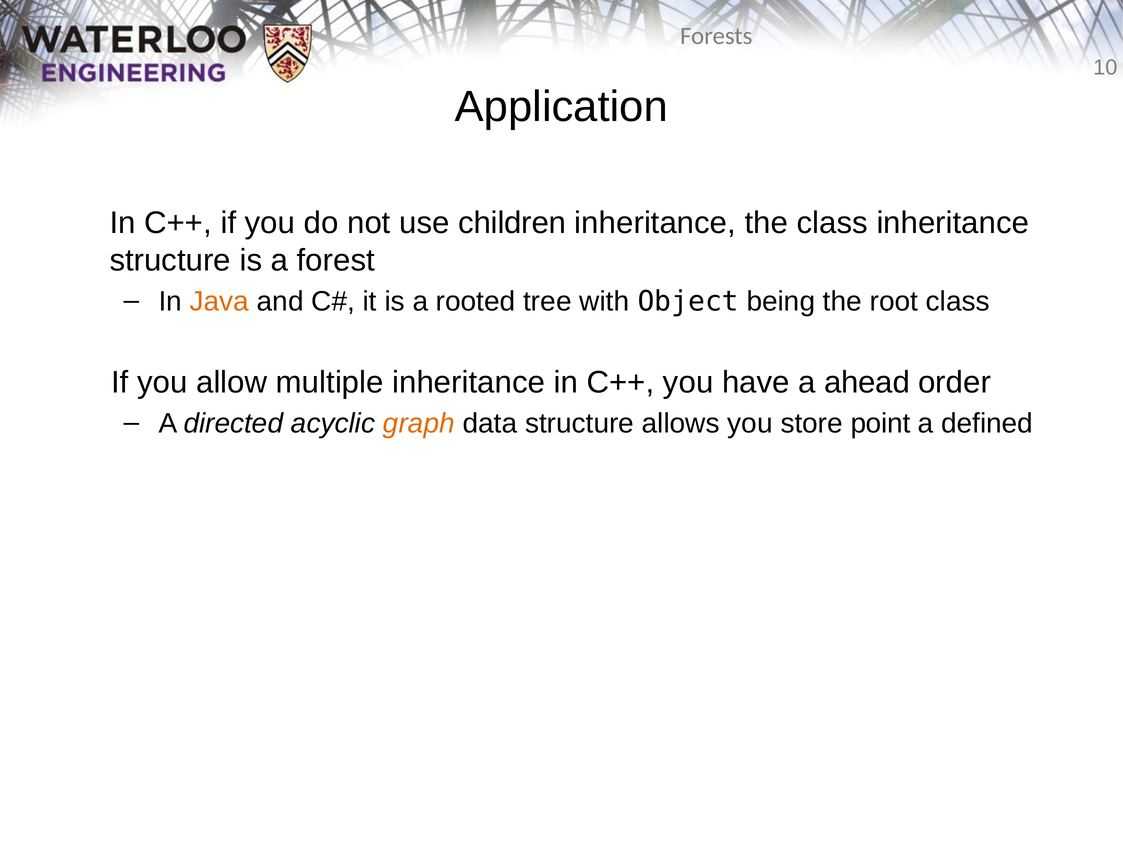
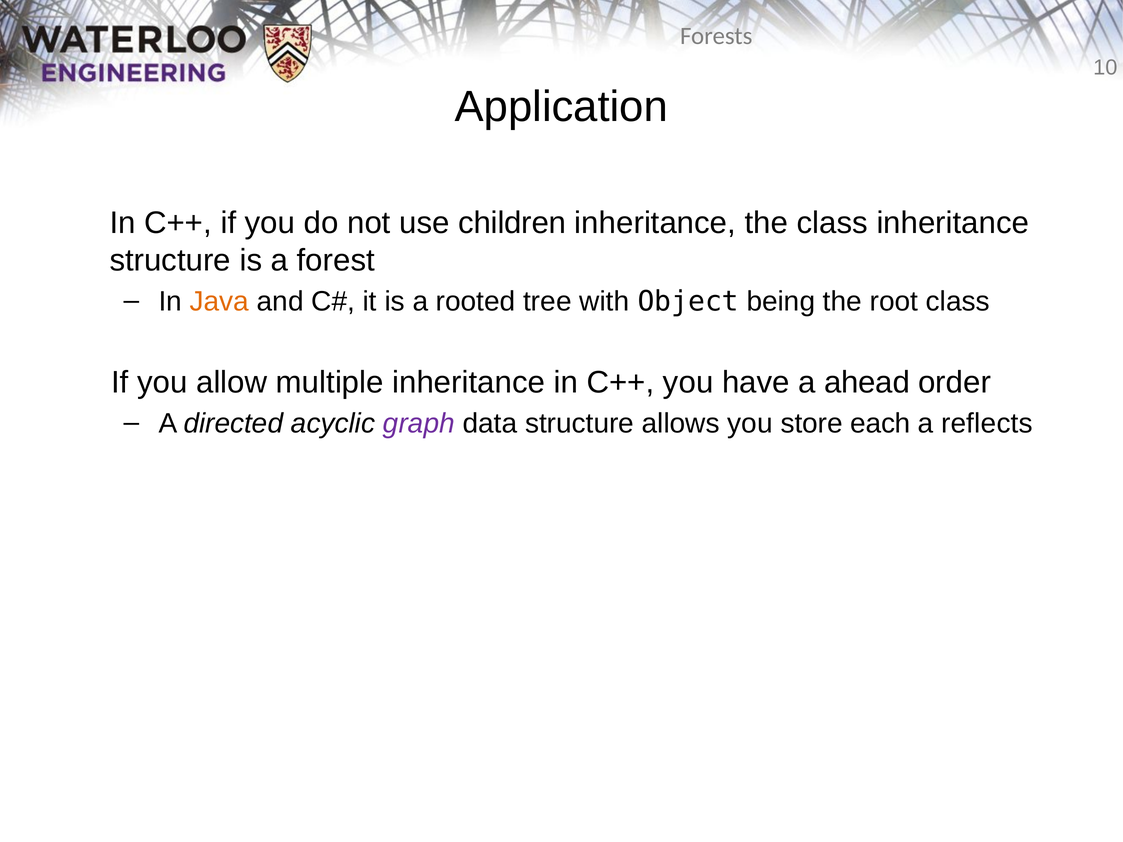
graph colour: orange -> purple (419, 424)
point: point -> each (880, 424)
defined: defined -> reflects (987, 424)
